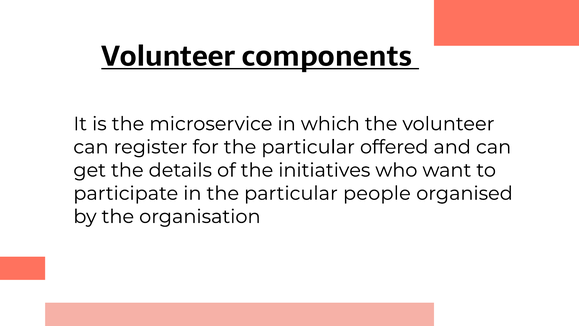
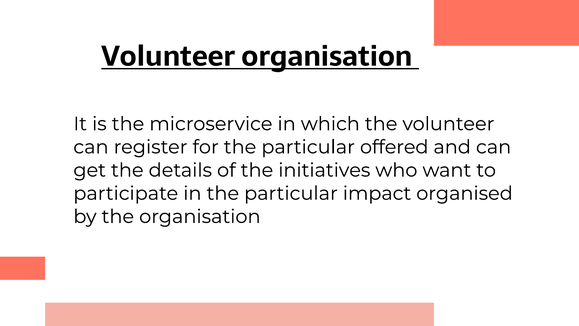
Volunteer components: components -> organisation (327, 56)
people: people -> impact (377, 193)
